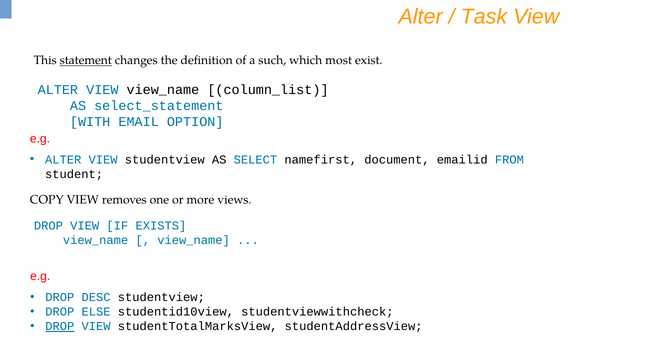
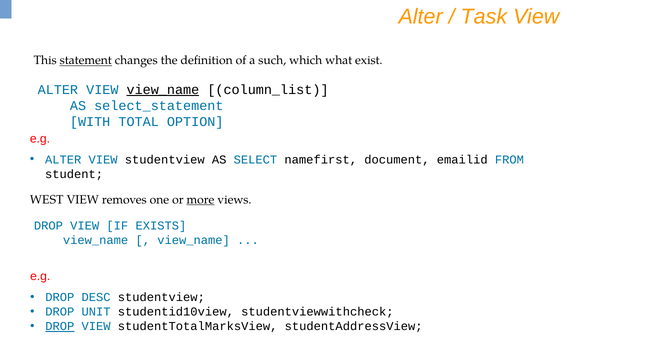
most: most -> what (339, 60)
view_name underline: none -> present (163, 90)
EMAIL: EMAIL -> TOTAL (139, 122)
COPY: COPY -> WEST (47, 199)
more underline: none -> present (200, 199)
ELSE: ELSE -> UNIT (96, 312)
